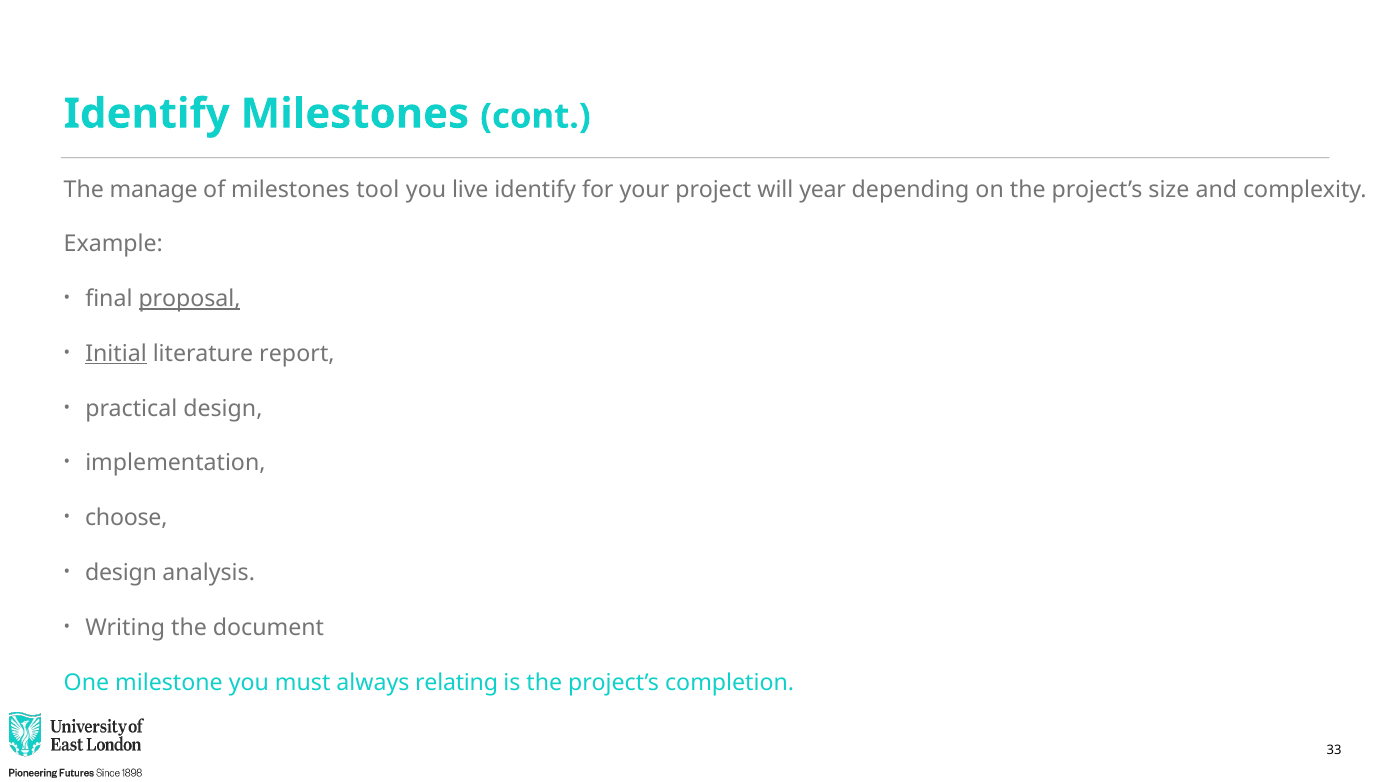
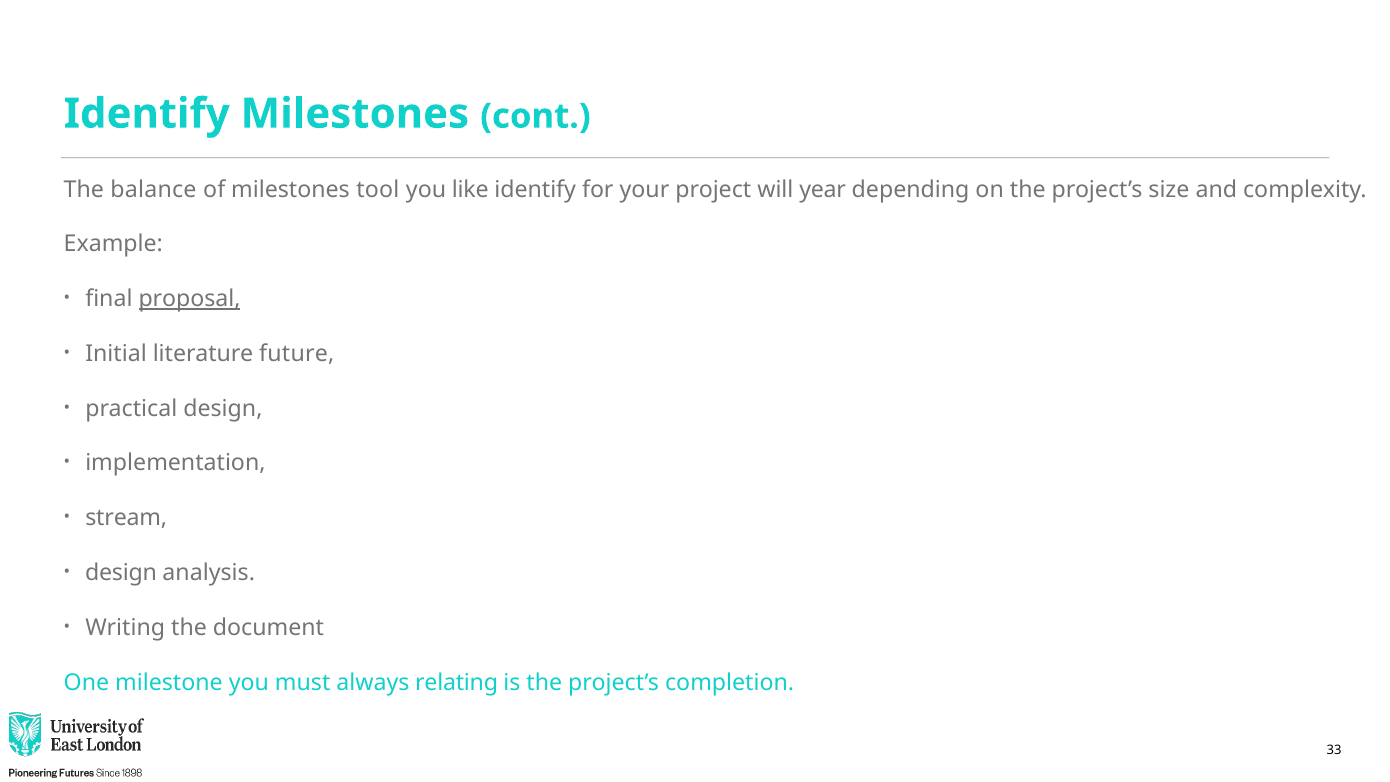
manage: manage -> balance (153, 189)
live: live -> like (470, 189)
Initial underline: present -> none (116, 354)
report: report -> future (297, 354)
choose: choose -> stream (126, 518)
